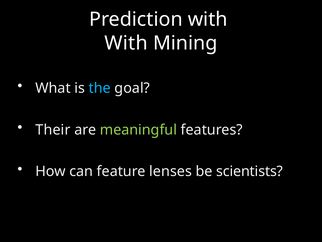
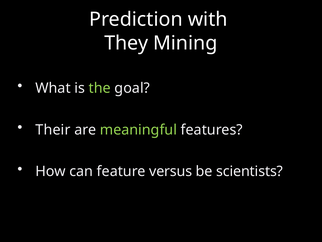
With: With -> They (126, 43)
the colour: light blue -> light green (100, 88)
lenses: lenses -> versus (171, 171)
